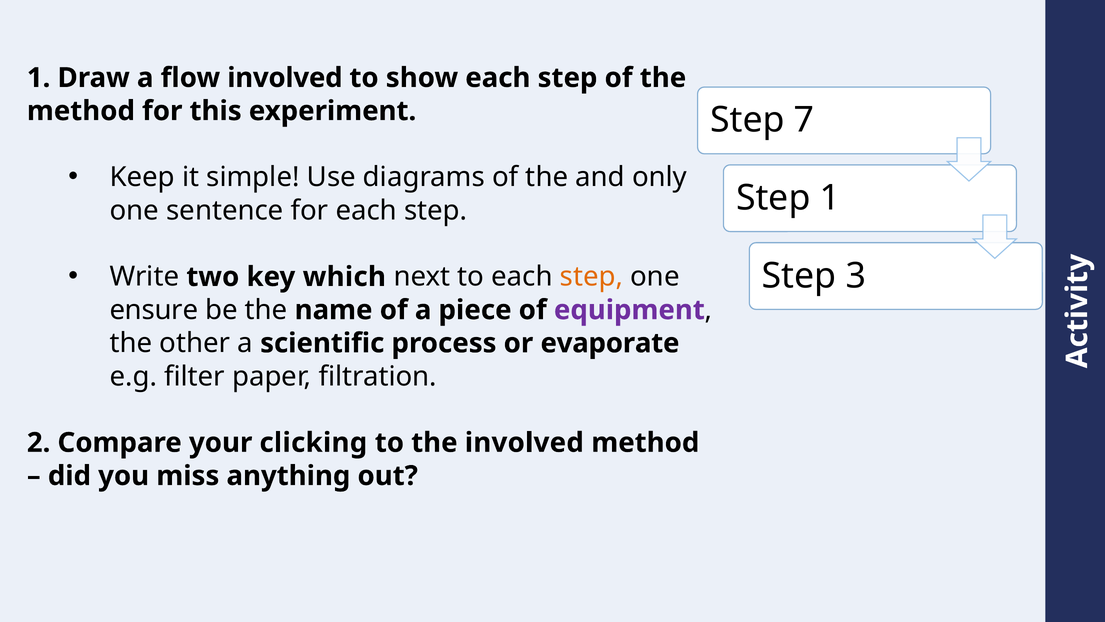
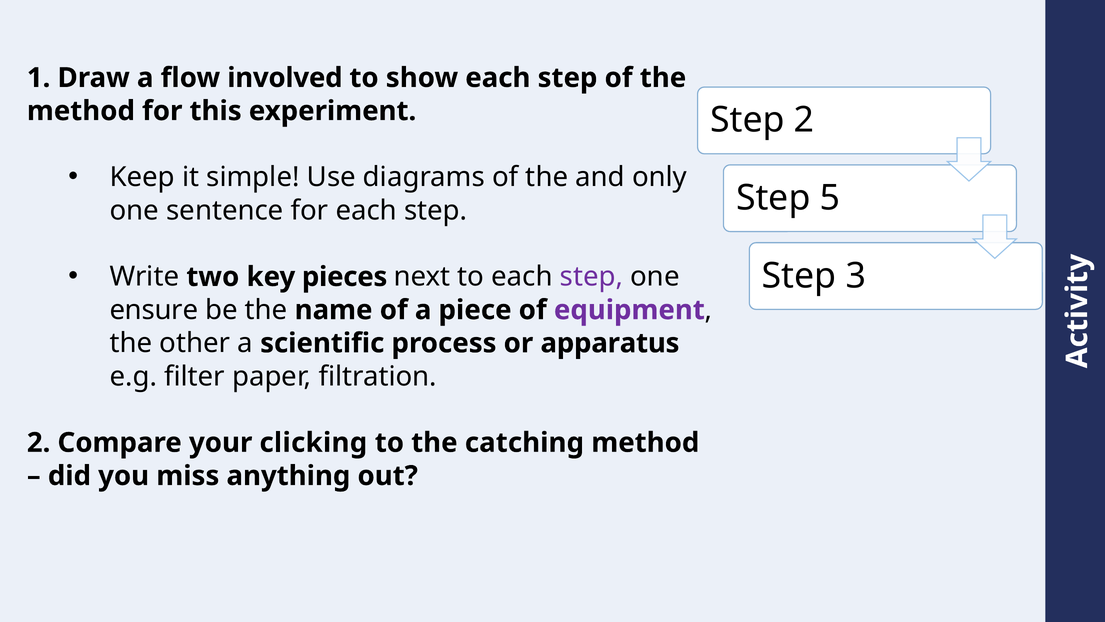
Step 7: 7 -> 2 (804, 120)
Step 1: 1 -> 5 (830, 198)
which: which -> pieces (345, 277)
step colour: orange -> purple (592, 277)
evaporate: evaporate -> apparatus (610, 343)
the involved: involved -> catching (524, 442)
